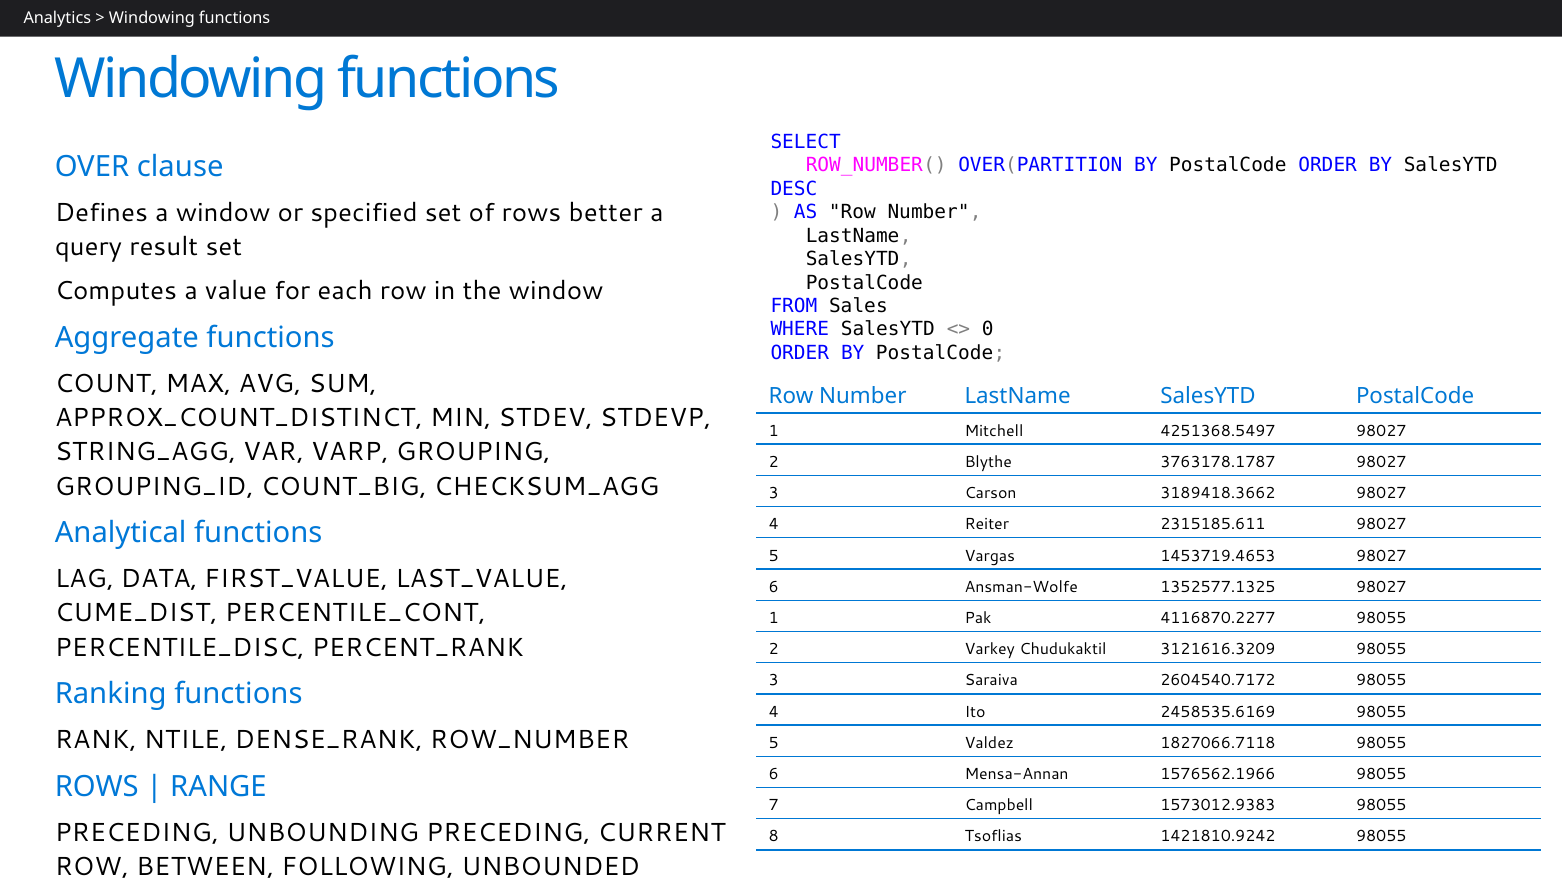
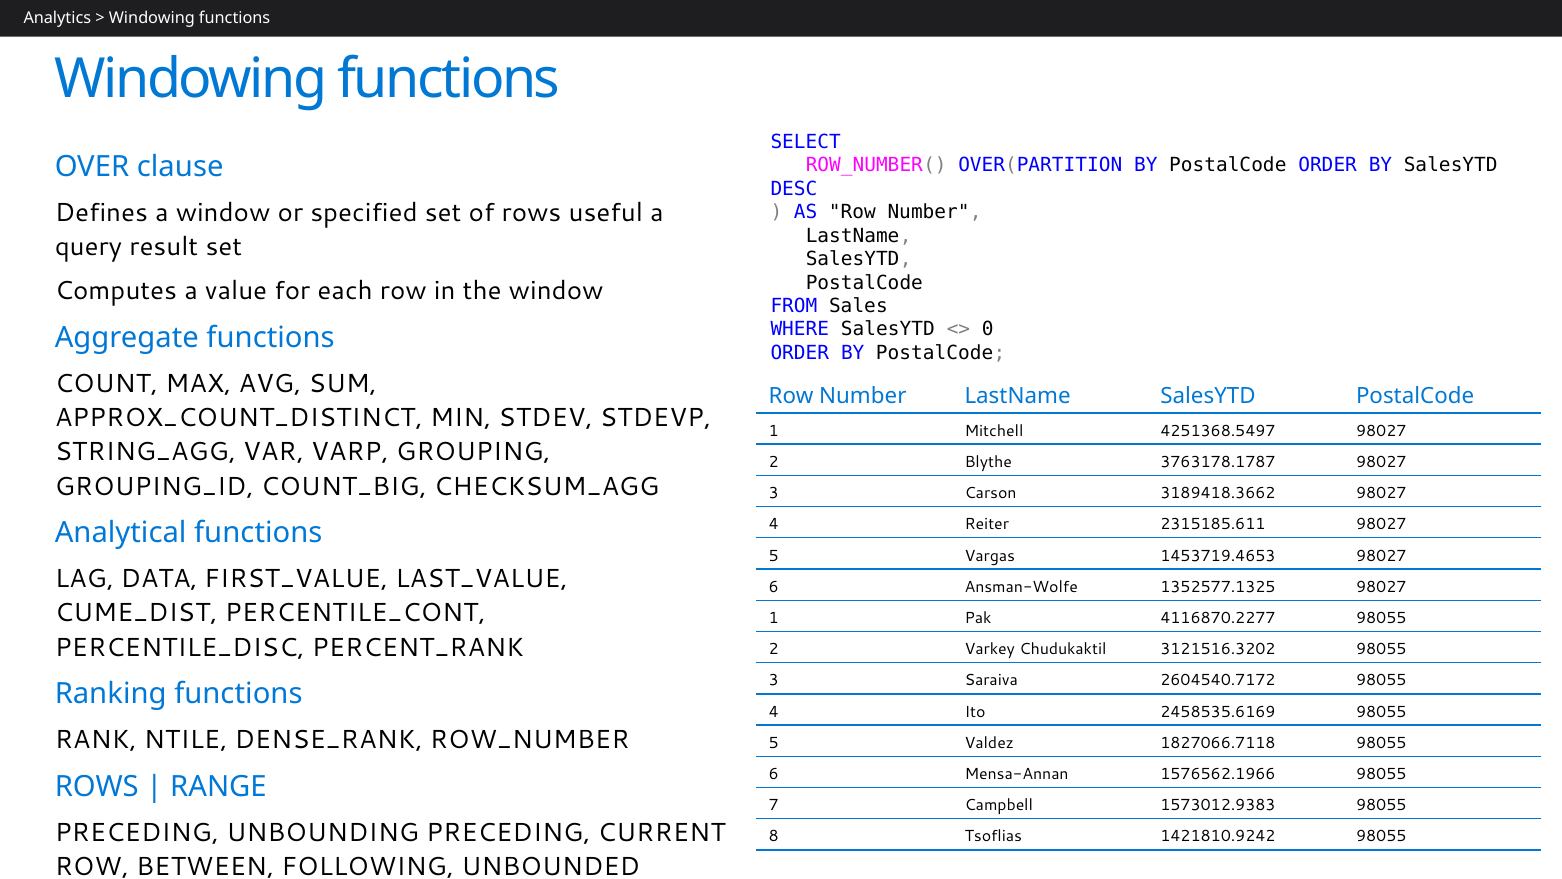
better: better -> useful (606, 212)
3121616.3209: 3121616.3209 -> 3121516.3202 (1218, 649)
